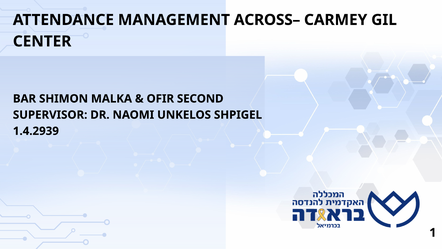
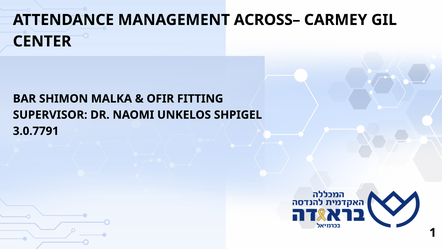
SECOND: SECOND -> FITTING (200, 99)
1.4.2939: 1.4.2939 -> 3.0.7791 (36, 131)
